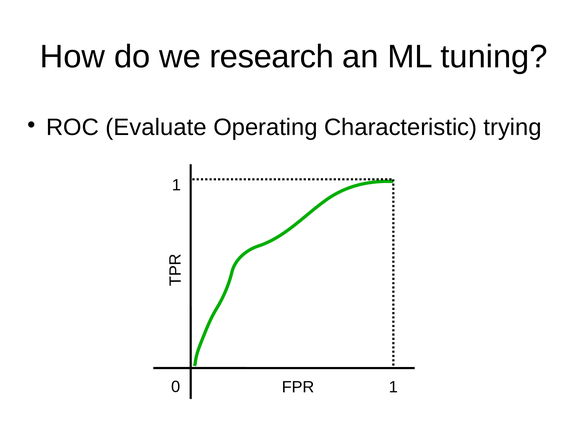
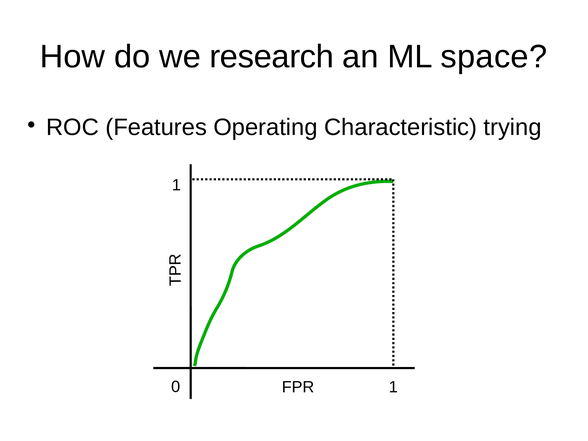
tuning: tuning -> space (494, 57)
Evaluate: Evaluate -> Features (156, 127)
